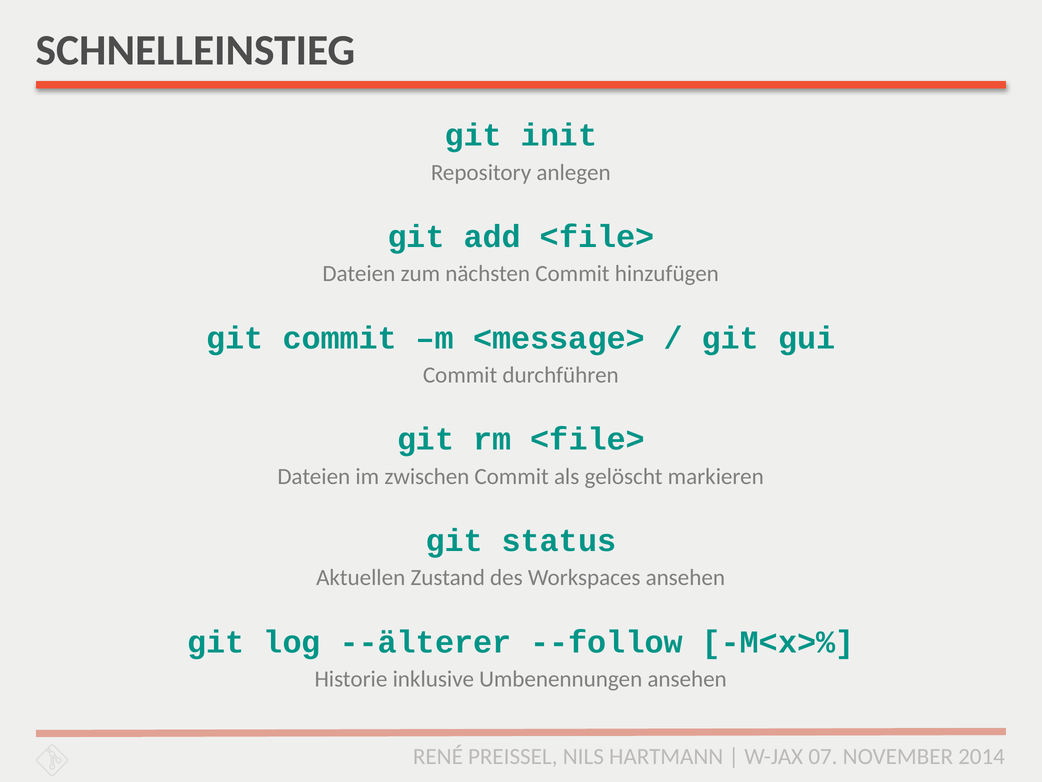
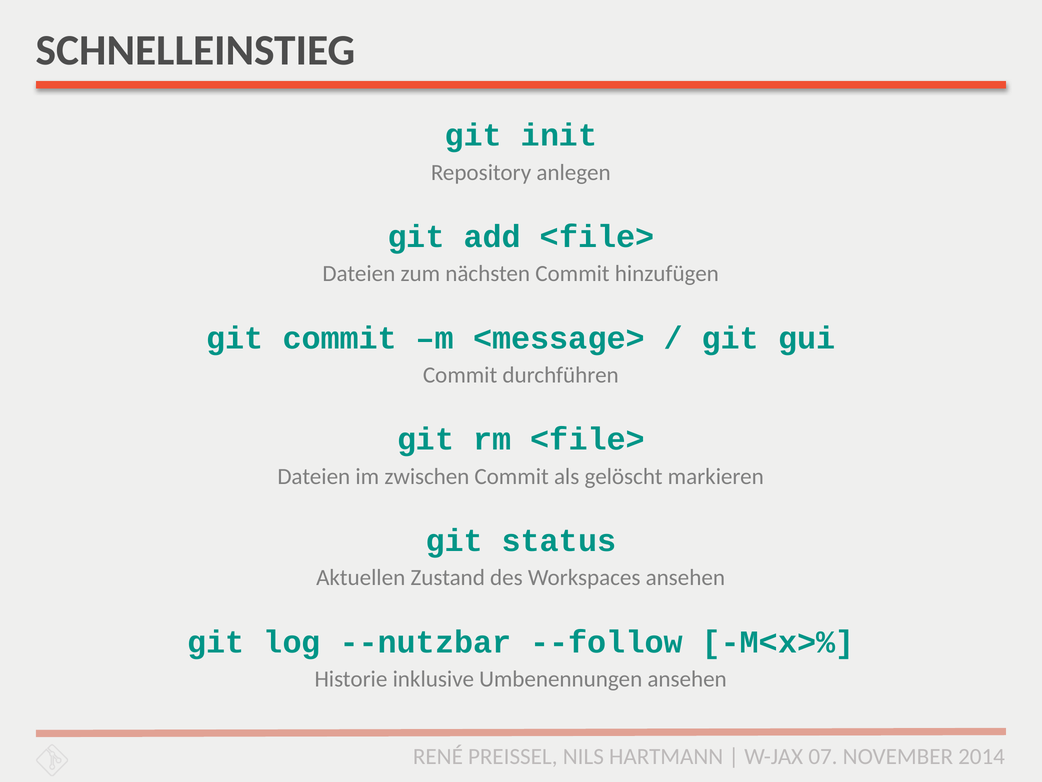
--älterer: --älterer -> --nutzbar (426, 642)
